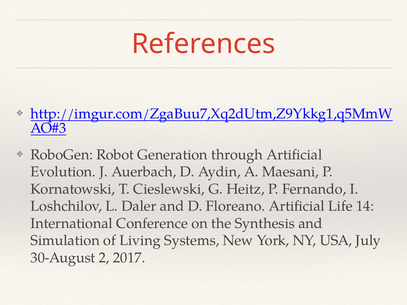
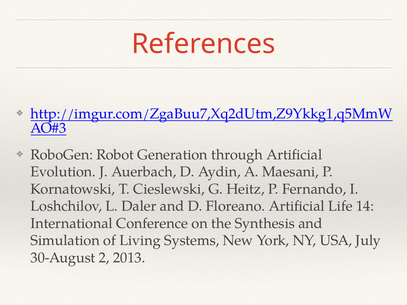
2017: 2017 -> 2013 (129, 258)
